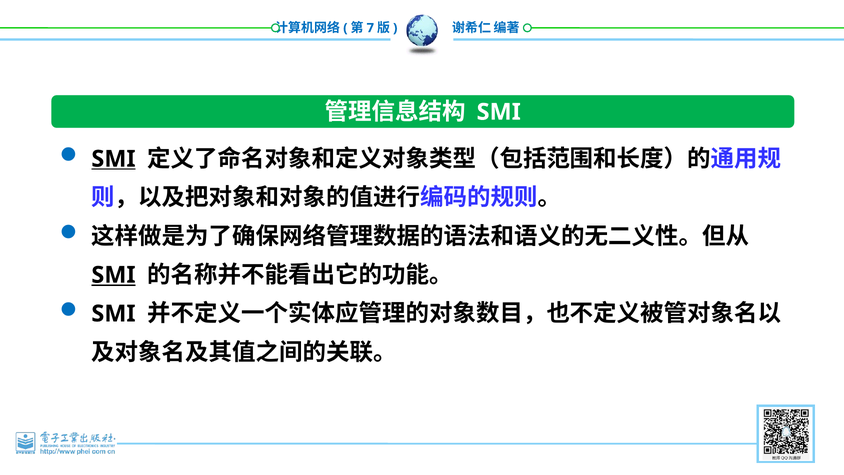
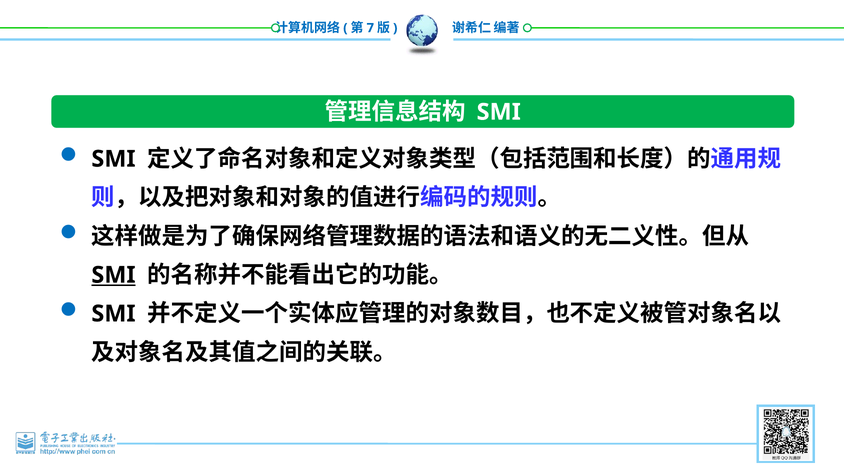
SMI underline: present -> none (113, 159)
